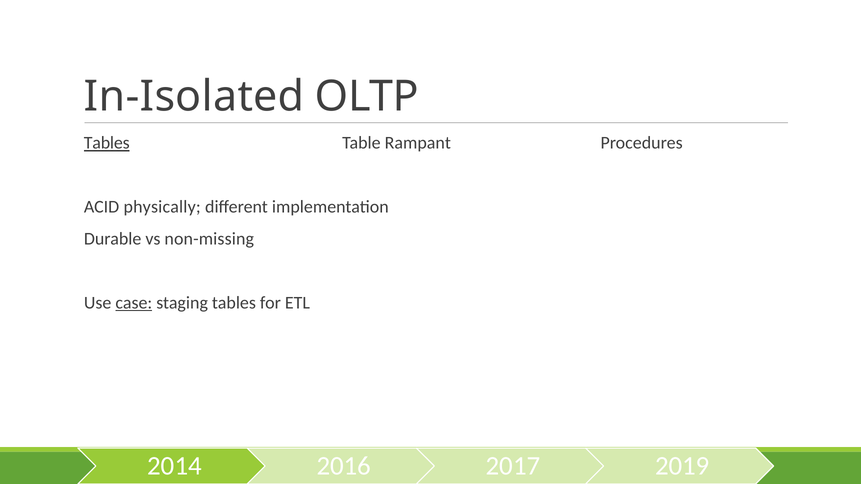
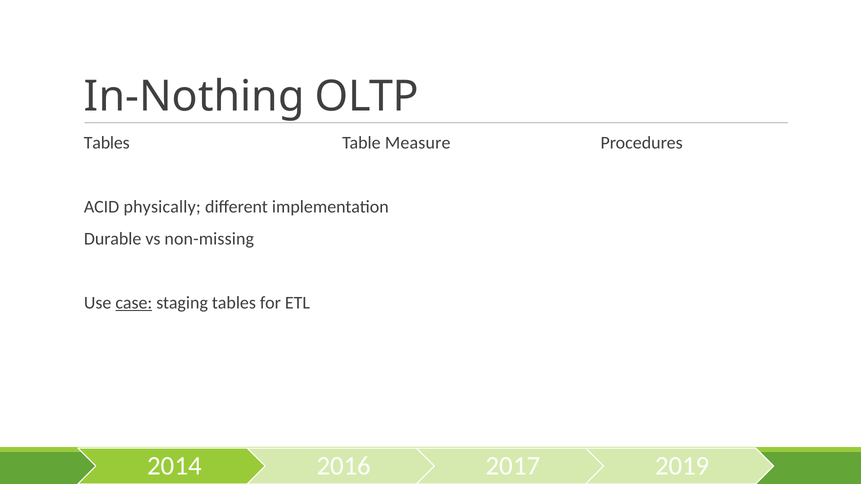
In-Isolated: In-Isolated -> In-Nothing (194, 96)
Tables underline: present -> none (107, 143)
Rampant: Rampant -> Measure (418, 143)
